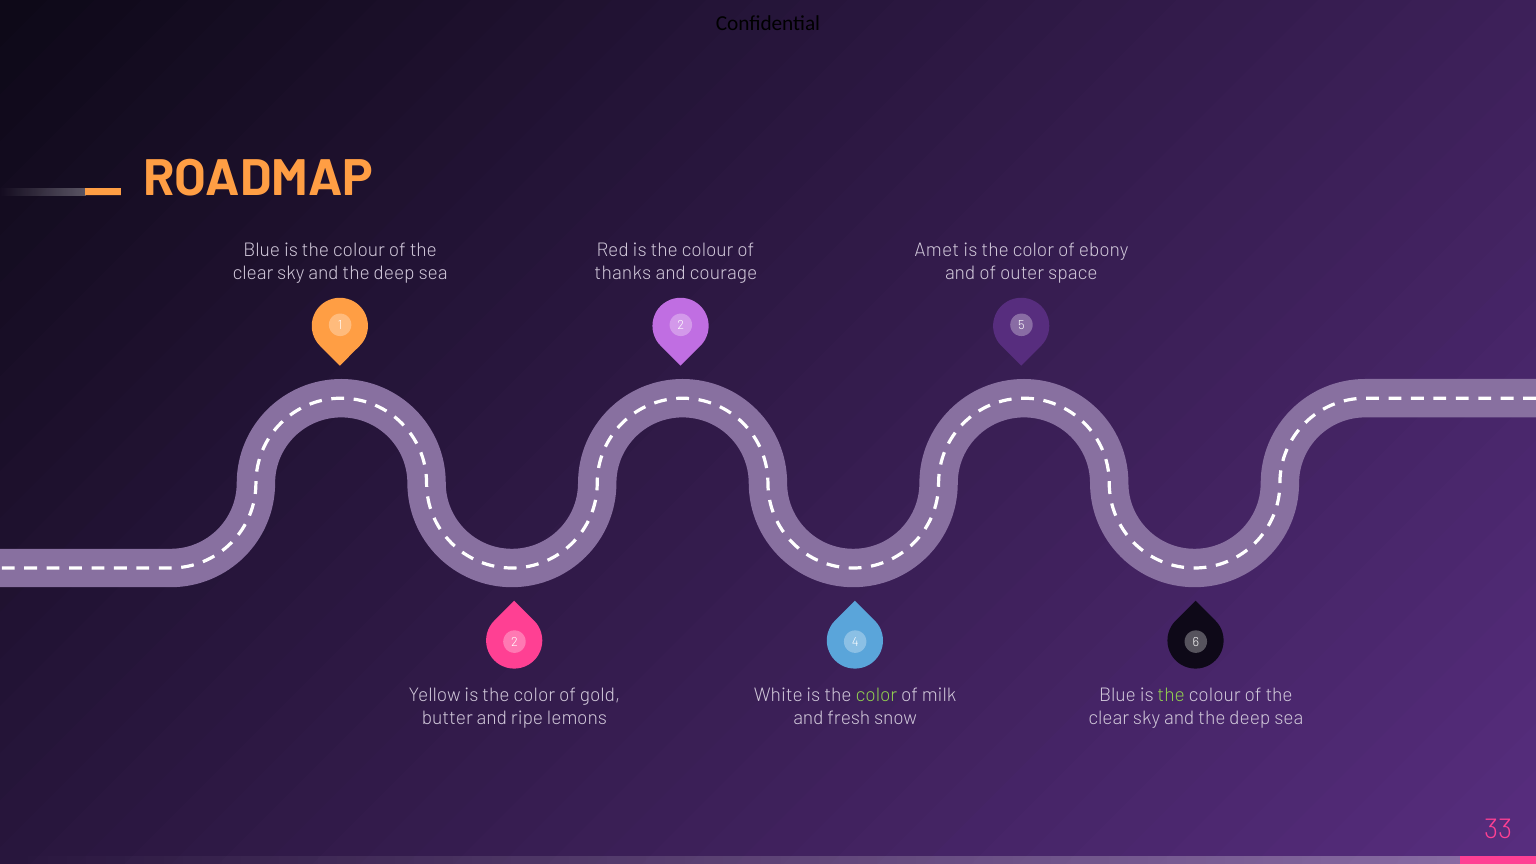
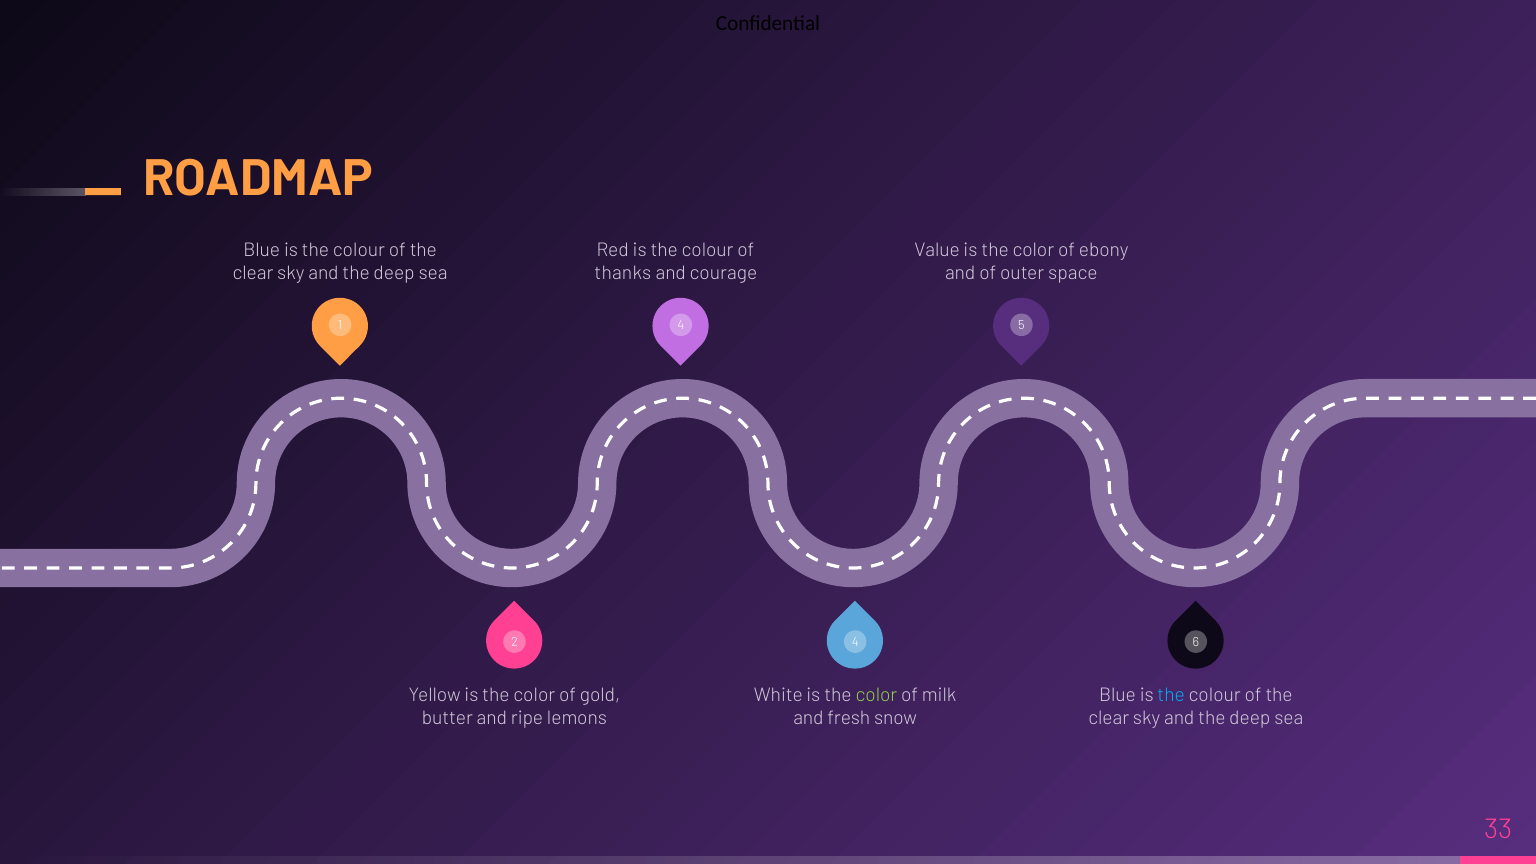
Amet: Amet -> Value (937, 250)
1 2: 2 -> 4 (681, 326)
the colour: light green -> light blue (1171, 695)
